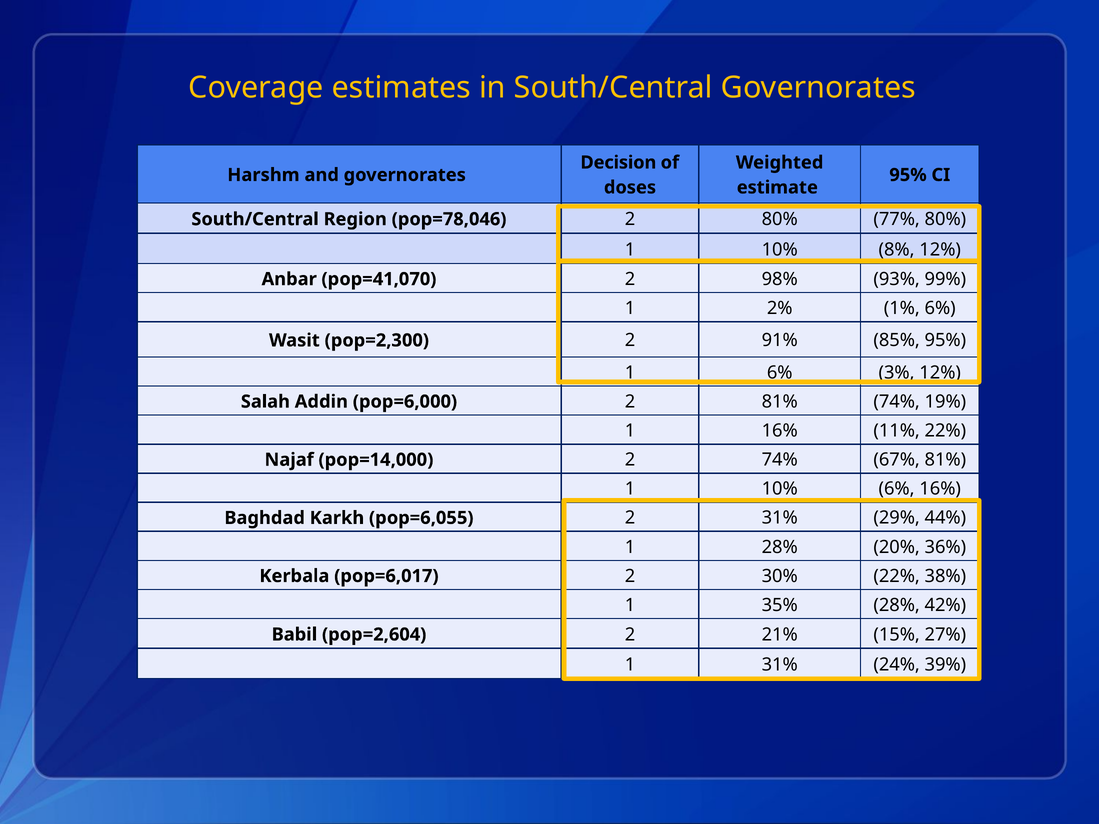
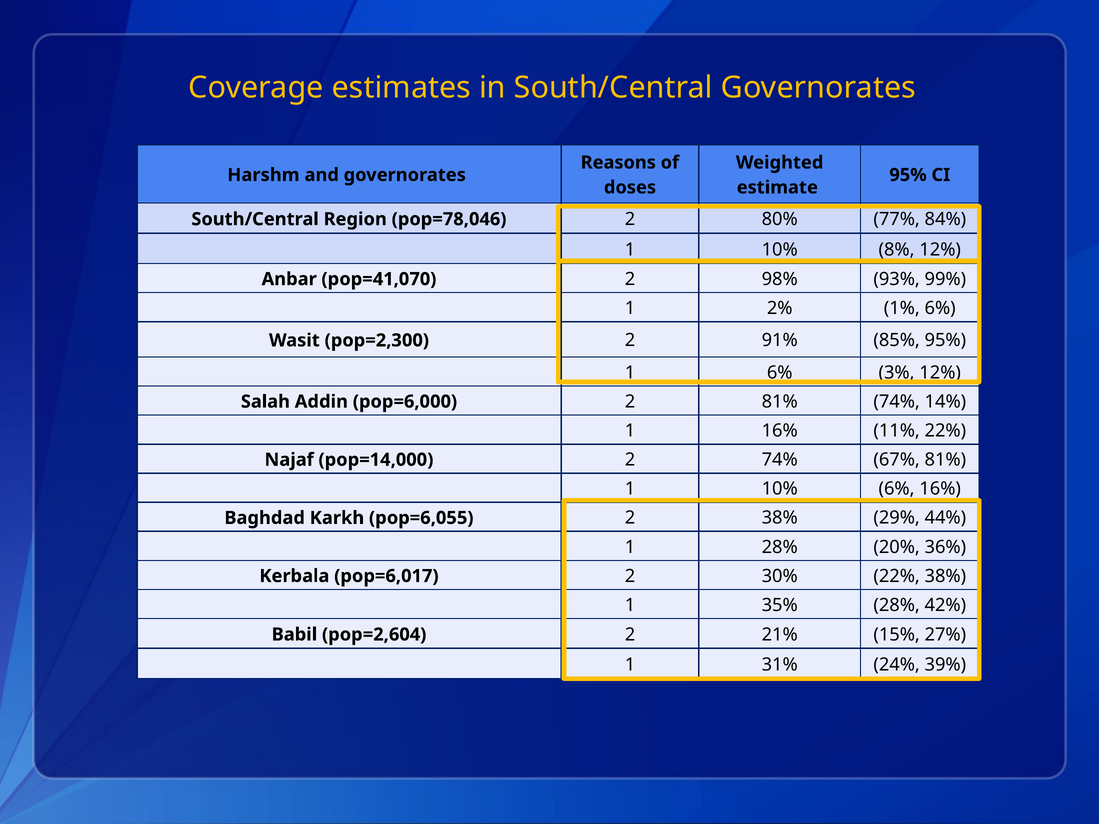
Decision: Decision -> Reasons (618, 163)
77% 80%: 80% -> 84% (945, 219)
19%: 19% -> 14% (945, 402)
2 31%: 31% -> 38% (780, 518)
